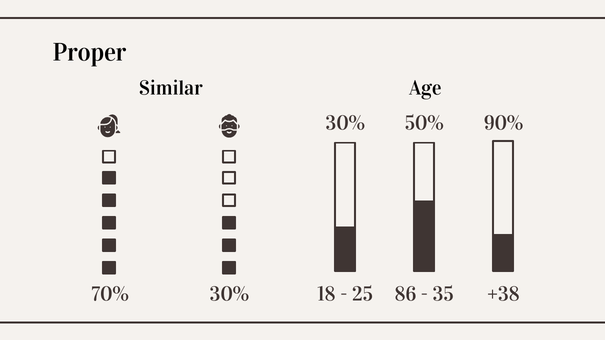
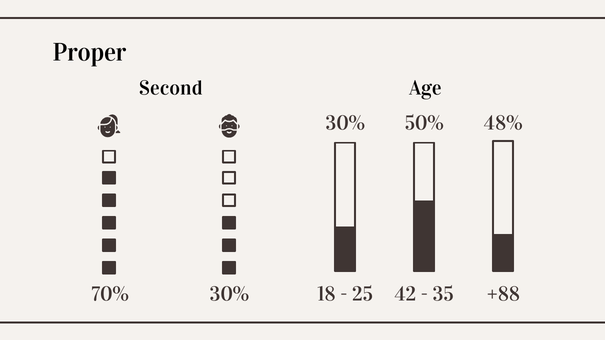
Similar: Similar -> Second (171, 88)
90%: 90% -> 48% (503, 123)
86: 86 -> 42 (405, 294)
+38: +38 -> +88 (503, 294)
